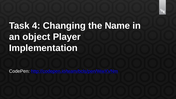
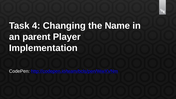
object: object -> parent (36, 37)
